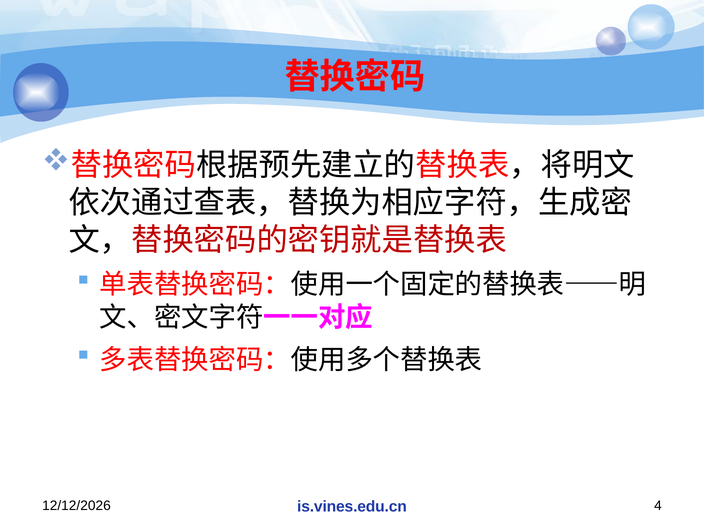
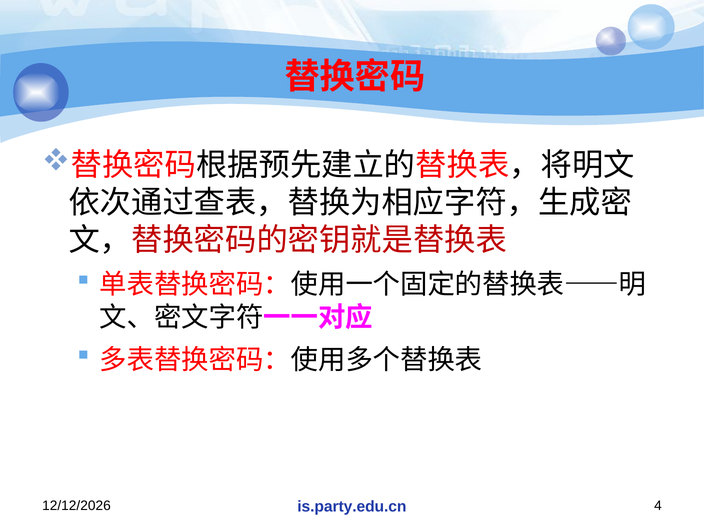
is.vines.edu.cn: is.vines.edu.cn -> is.party.edu.cn (352, 507)
